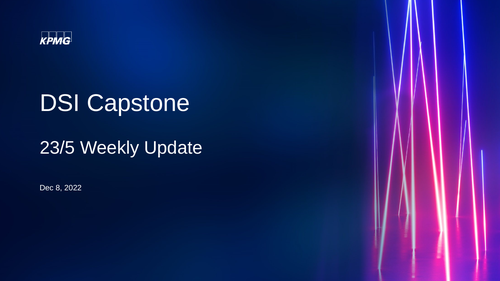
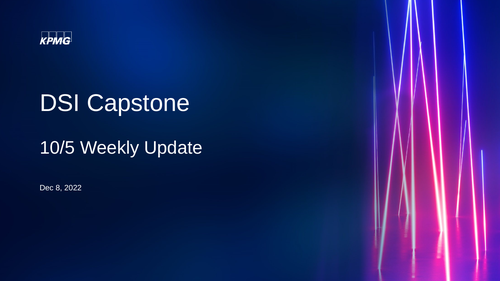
23/5: 23/5 -> 10/5 (57, 148)
